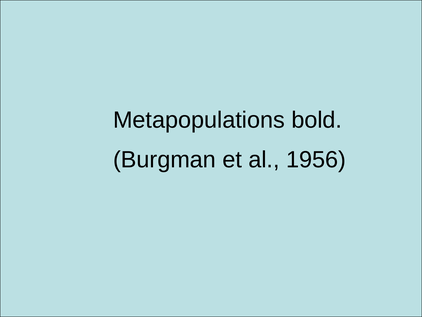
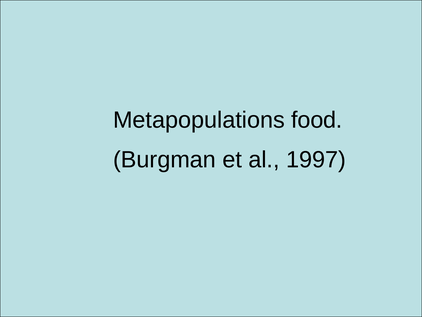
bold: bold -> food (317, 120)
1956: 1956 -> 1997 (316, 160)
